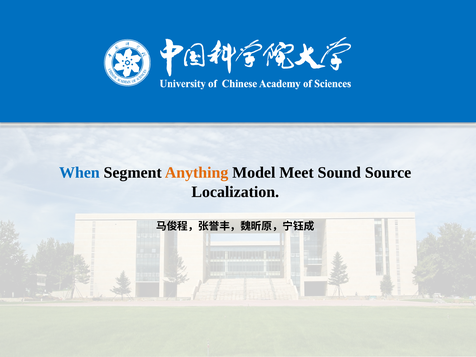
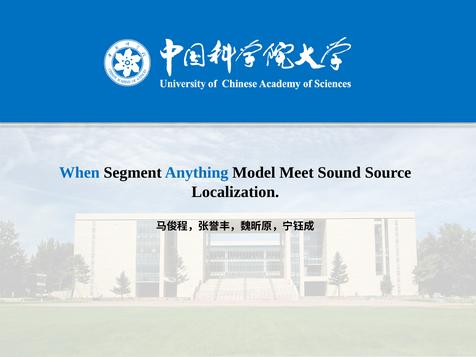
Anything colour: orange -> blue (197, 173)
